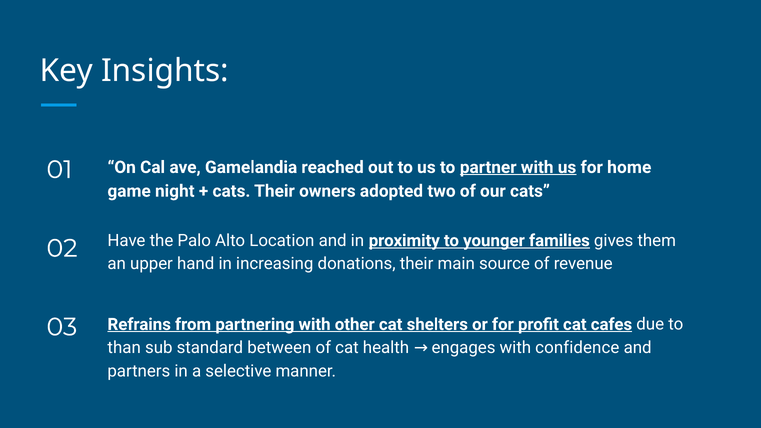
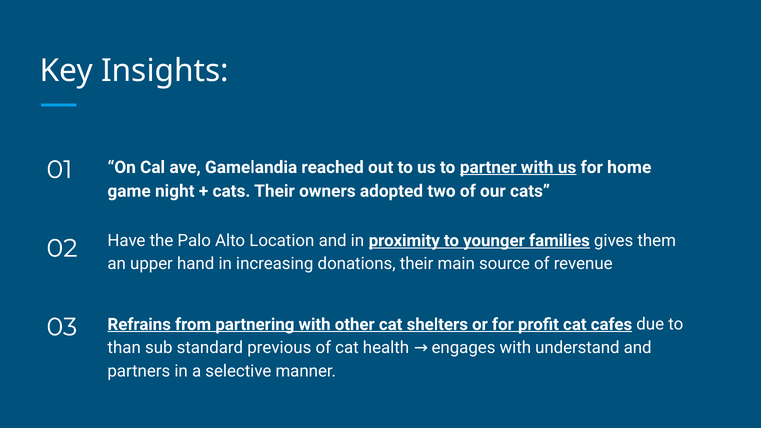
between: between -> previous (279, 348)
confidence: confidence -> understand (577, 348)
